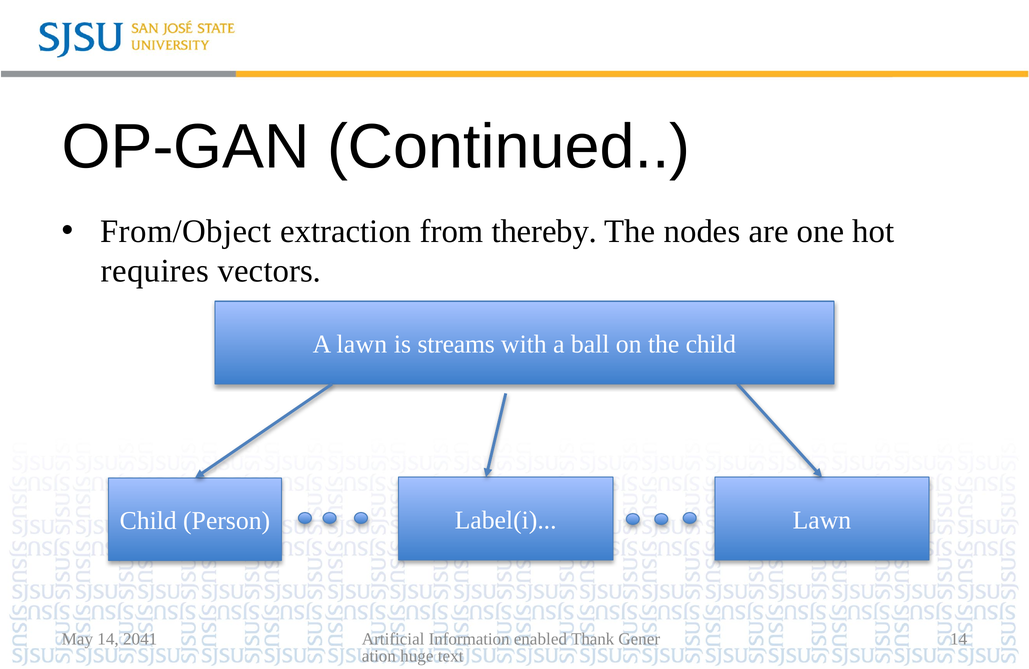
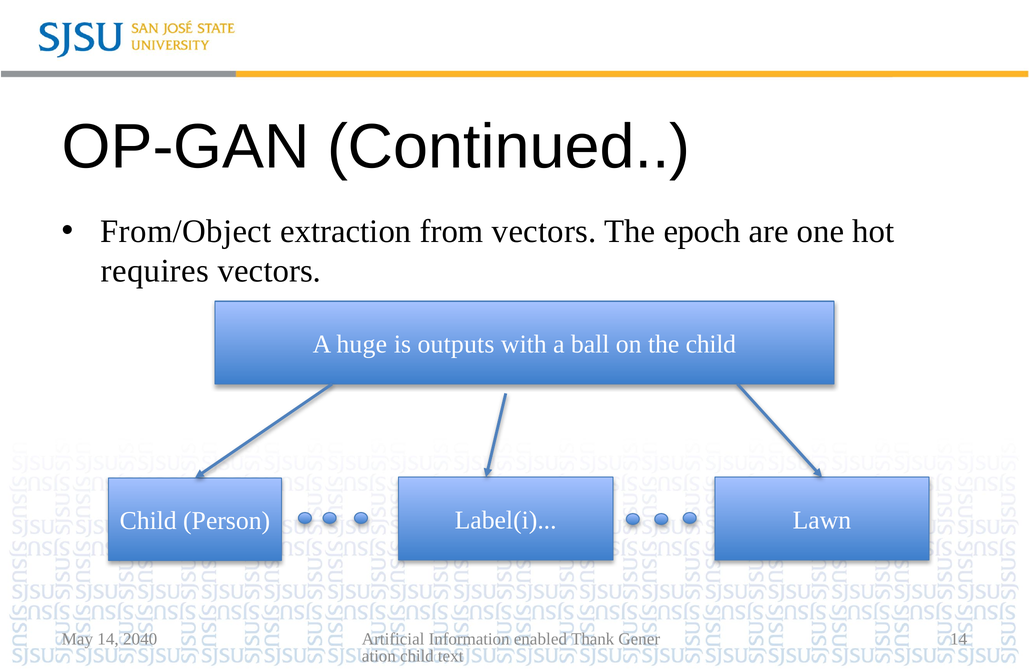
from thereby: thereby -> vectors (544, 232)
nodes: nodes -> epoch (702, 232)
A lawn: lawn -> huge (362, 344)
streams: streams -> outputs (456, 344)
2041: 2041 -> 2040 (140, 639)
huge: huge -> child (417, 656)
